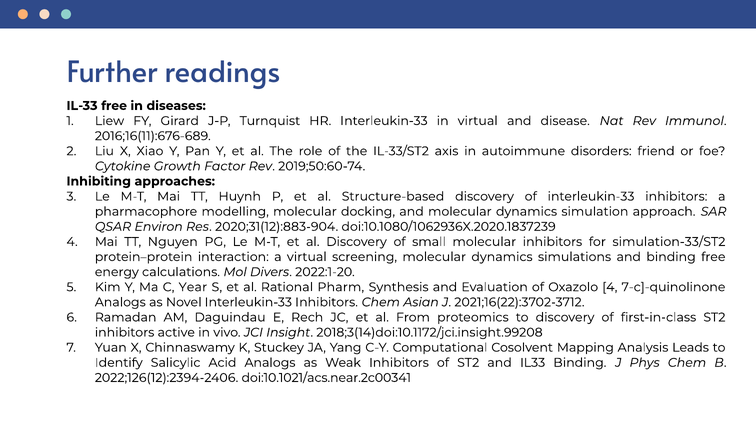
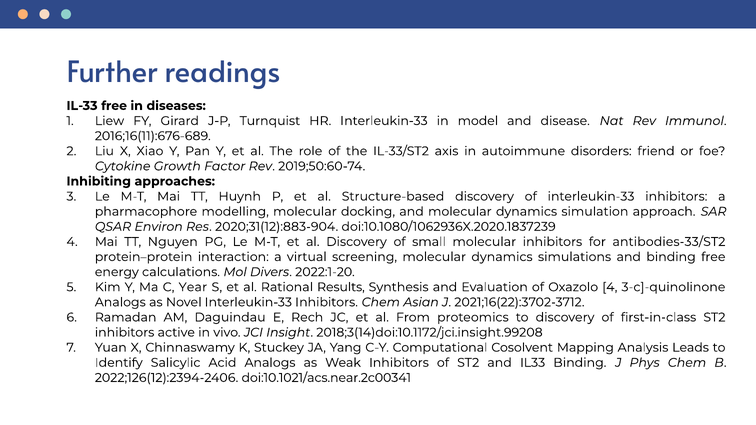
in virtual: virtual -> model (478, 121)
simulation-33/ST2: simulation-33/ST2 -> antibodies-33/ST2 (669, 242)
Pharm: Pharm -> Results (341, 287)
7‐c]‐quinolinone: 7‐c]‐quinolinone -> 3‐c]‐quinolinone (673, 287)
